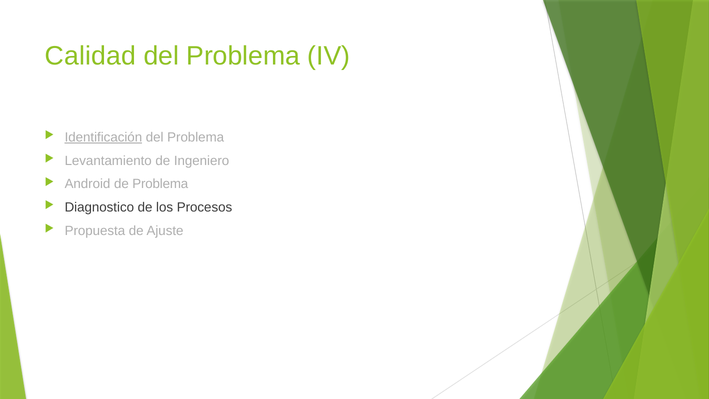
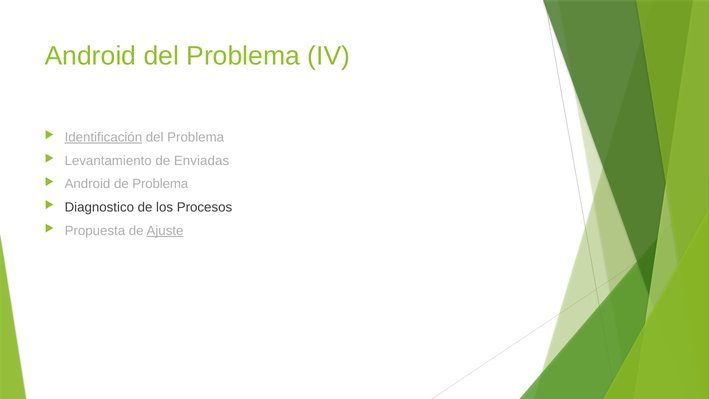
Calidad: Calidad -> Android (90, 56)
Ingeniero: Ingeniero -> Enviadas (202, 161)
Ajuste underline: none -> present (165, 231)
